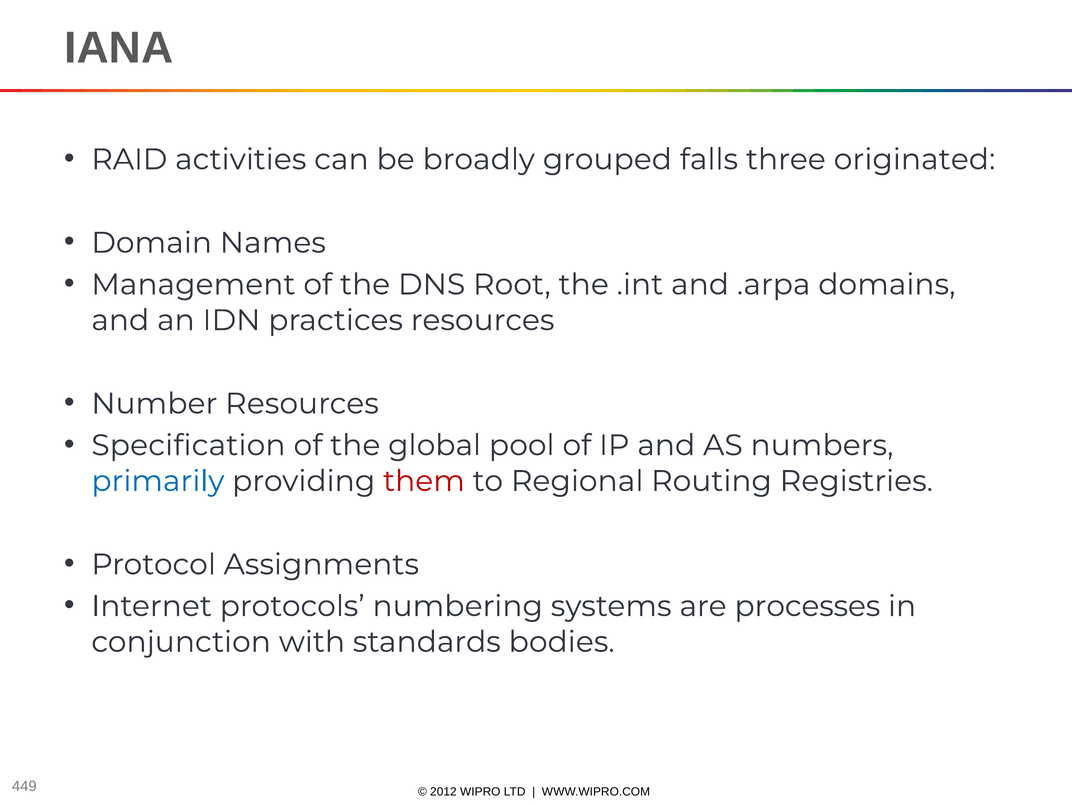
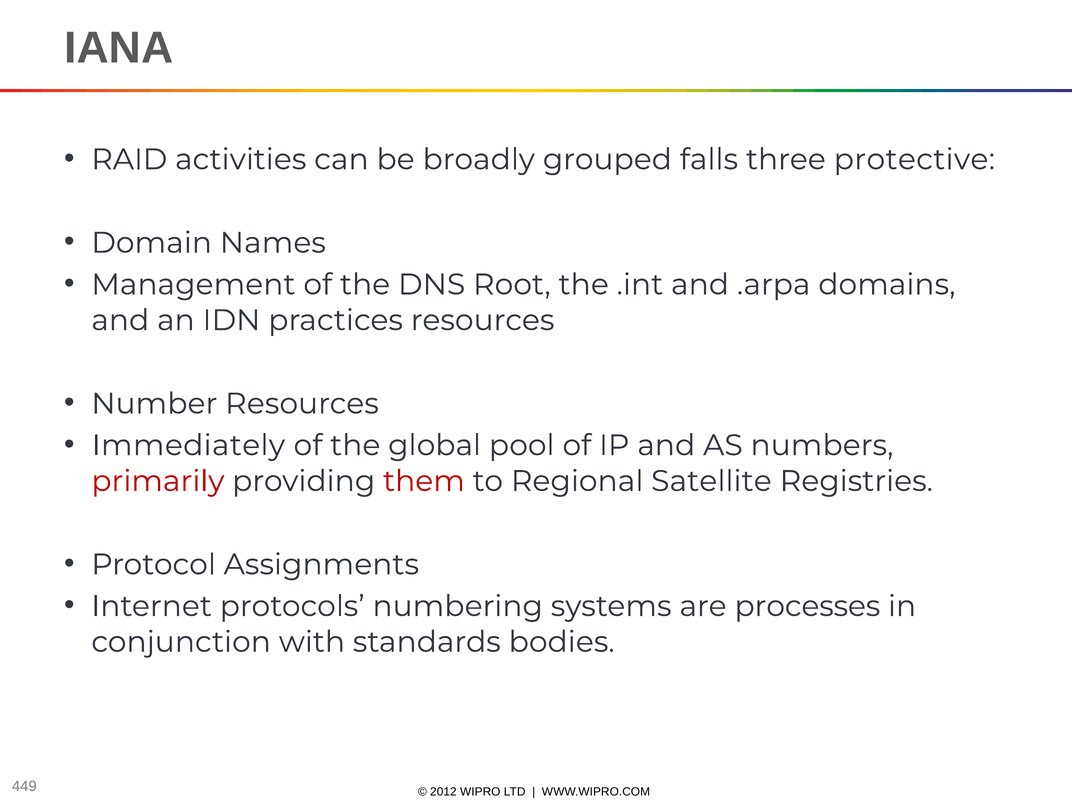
originated: originated -> protective (914, 159)
Specification: Specification -> Immediately (188, 445)
primarily colour: blue -> red (158, 481)
Routing: Routing -> Satellite (711, 481)
